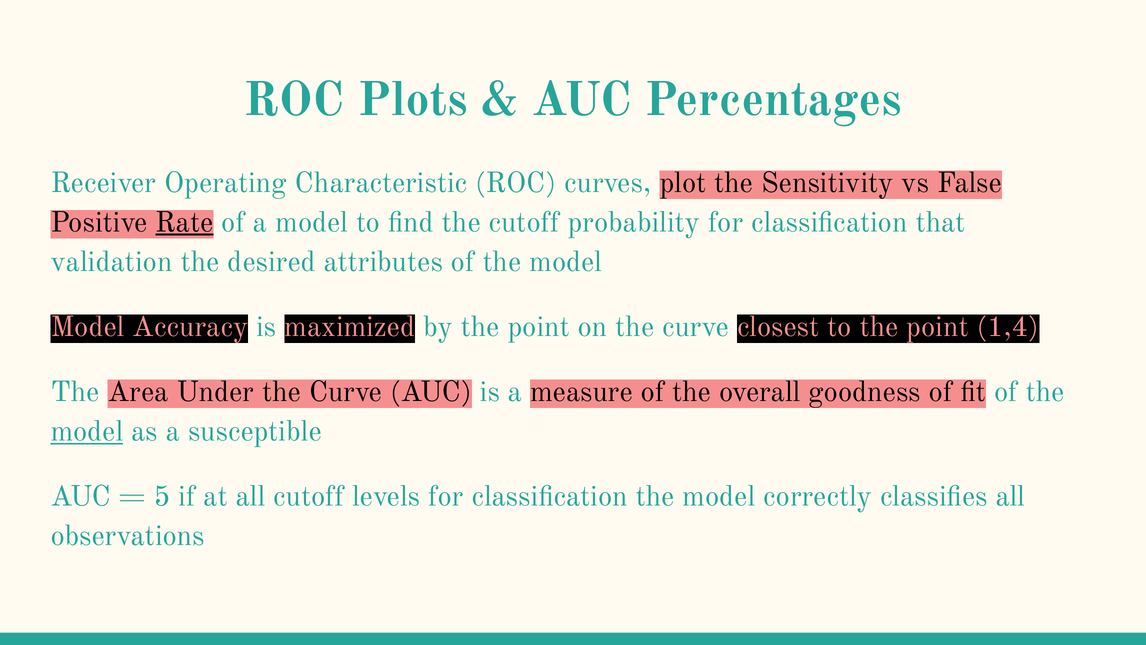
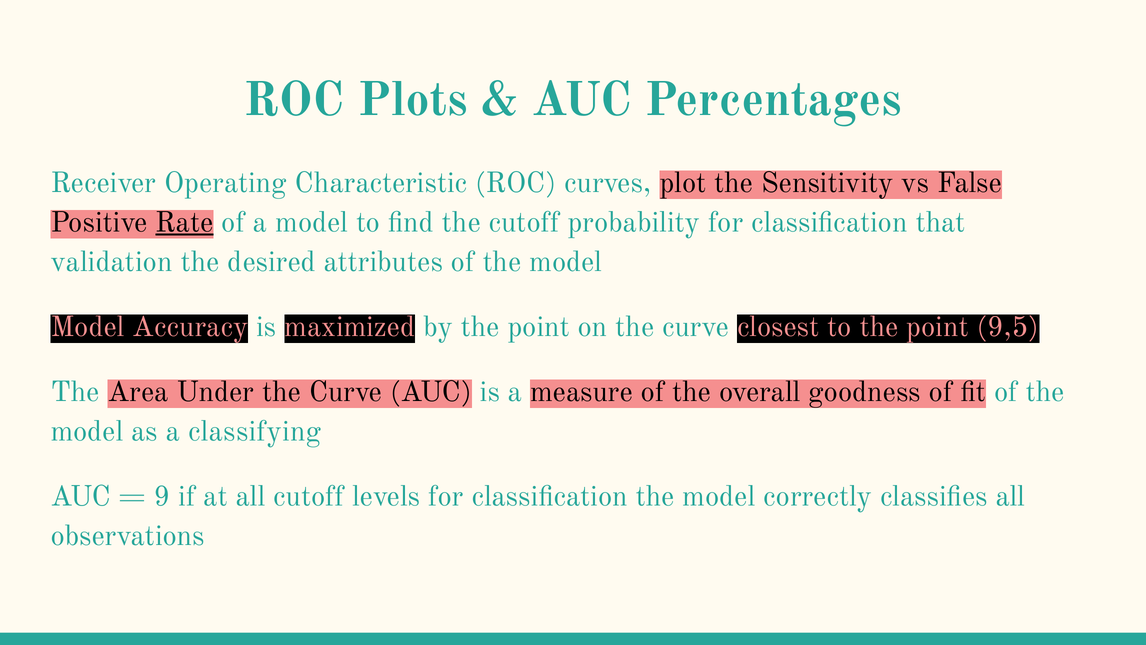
1,4: 1,4 -> 9,5 (1008, 327)
model underline: present -> none (87, 431)
susceptible: susceptible -> classifying (255, 431)
5: 5 -> 9 (162, 496)
